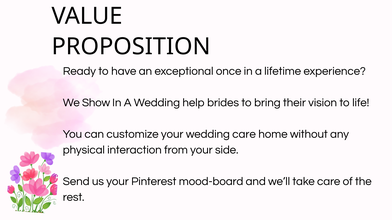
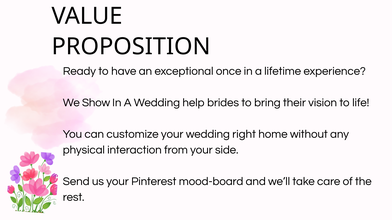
wedding care: care -> right (244, 134)
